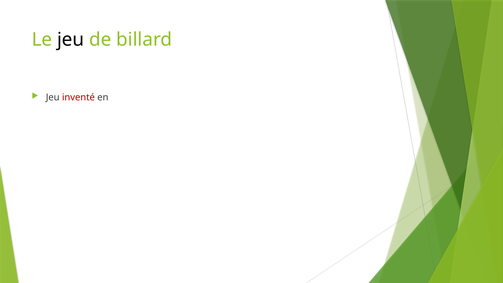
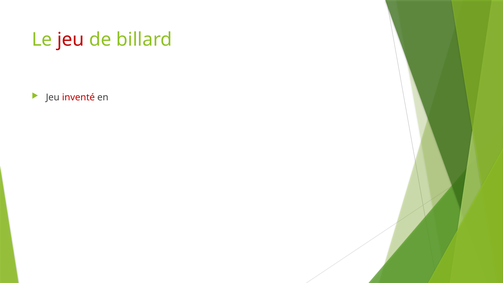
jeu colour: black -> red (71, 40)
